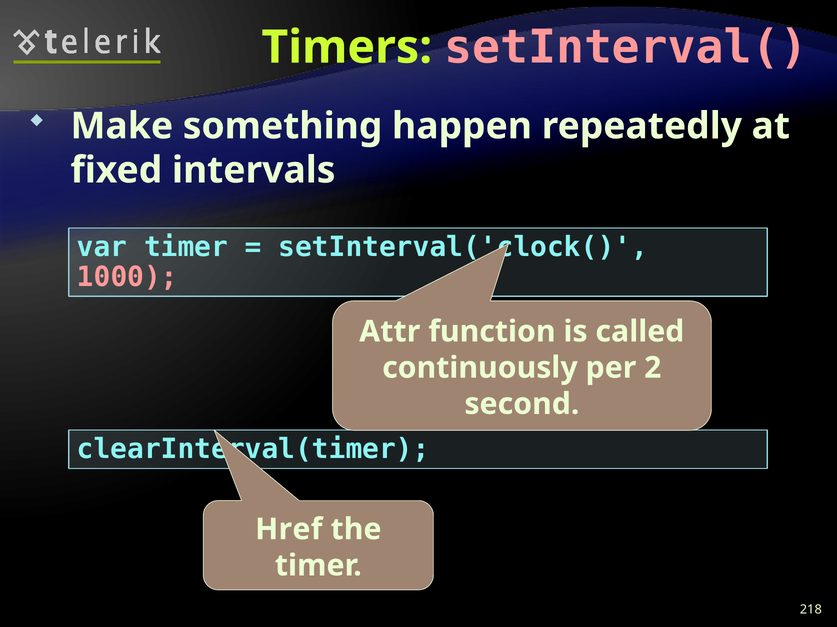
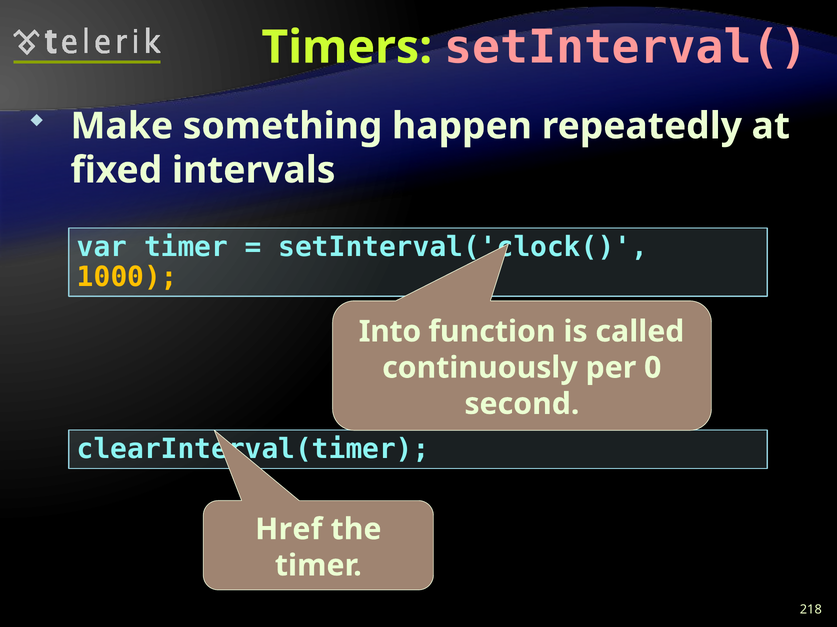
1000 colour: pink -> yellow (127, 277)
Attr: Attr -> Into (390, 332)
2: 2 -> 0 (653, 368)
